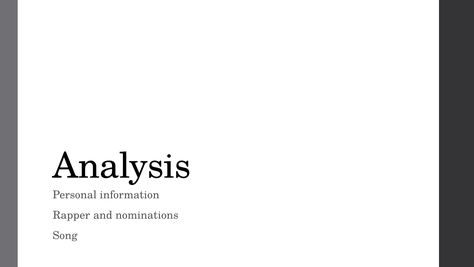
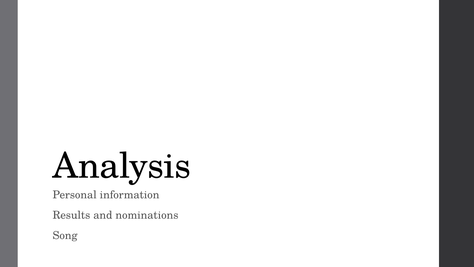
Rapper: Rapper -> Results (71, 215)
